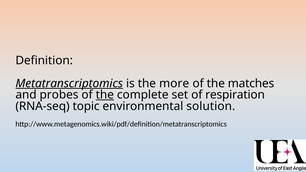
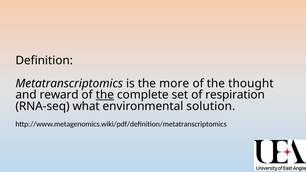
Metatranscriptomics underline: present -> none (69, 83)
matches: matches -> thought (251, 83)
probes: probes -> reward (59, 95)
topic: topic -> what (86, 106)
